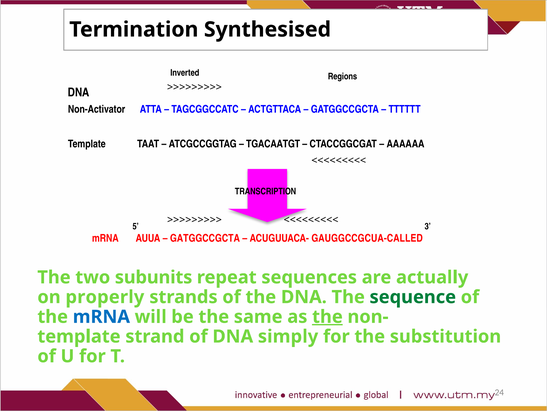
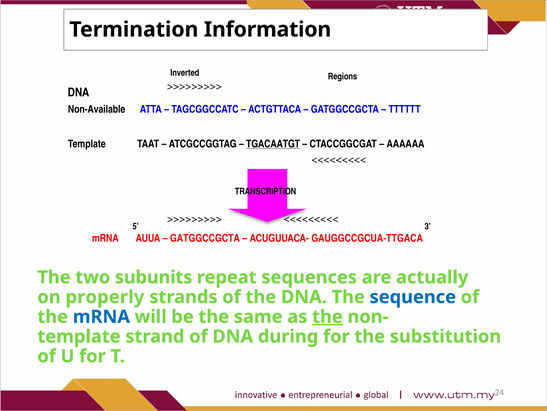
Synthesised: Synthesised -> Information (268, 29)
Non-Activator: Non-Activator -> Non-Available (97, 109)
TGACAATGT underline: none -> present (273, 144)
GAUGGCCGCUA-CALLED: GAUGGCCGCUA-CALLED -> GAUGGCCGCUA-TTGACA (367, 238)
sequence colour: green -> blue (413, 297)
simply: simply -> during (288, 336)
